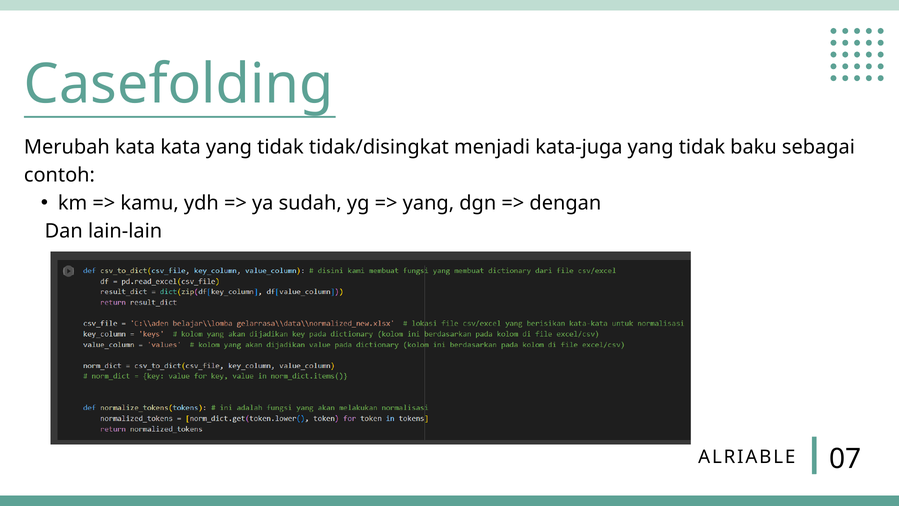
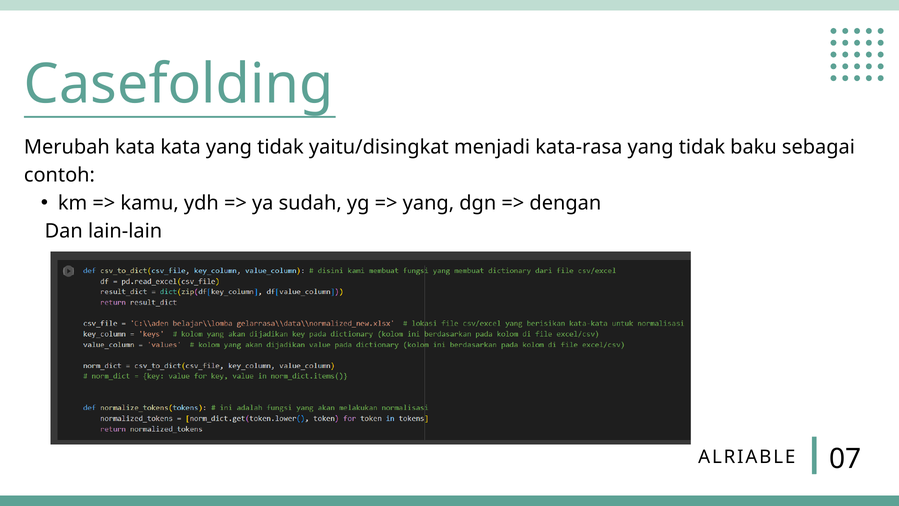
tidak/disingkat: tidak/disingkat -> yaitu/disingkat (379, 147)
kata-juga: kata-juga -> kata-rasa (579, 147)
